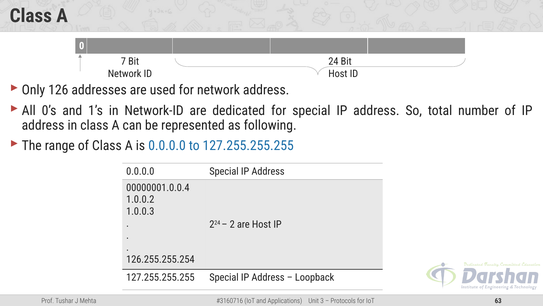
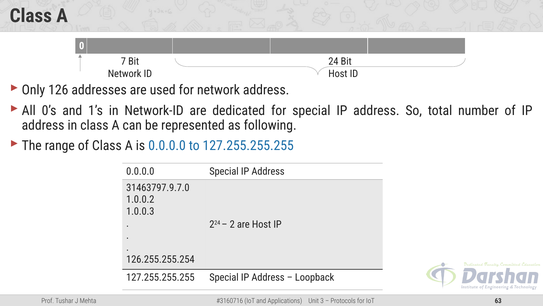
00000001.0.0.4: 00000001.0.0.4 -> 31463797.9.7.0 (158, 187)
